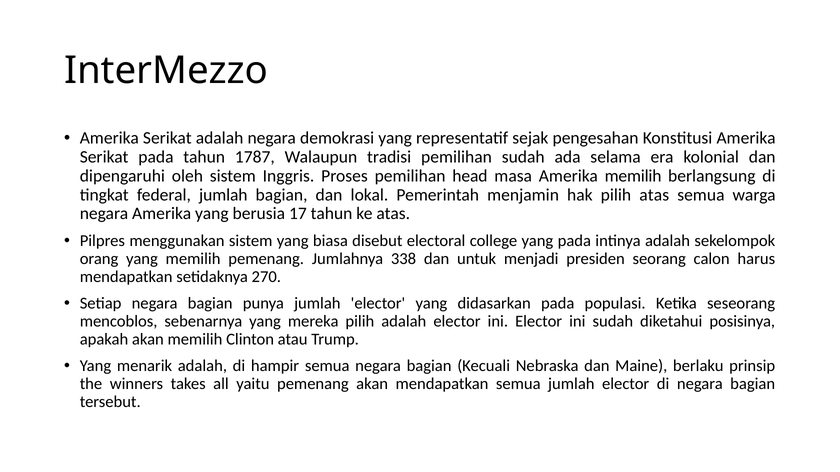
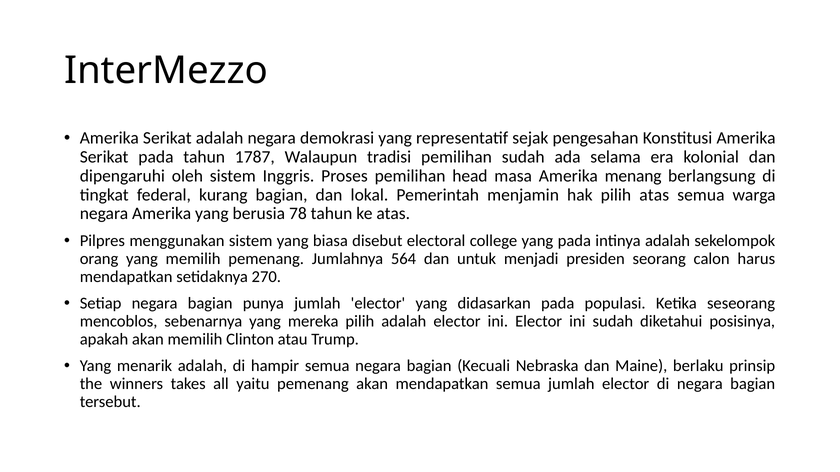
Amerika memilih: memilih -> menang (633, 176)
federal jumlah: jumlah -> kurang (223, 195)
17: 17 -> 78 (298, 214)
338: 338 -> 564 (404, 259)
